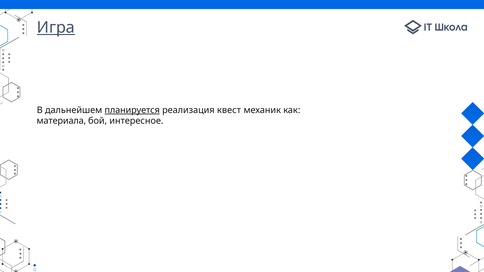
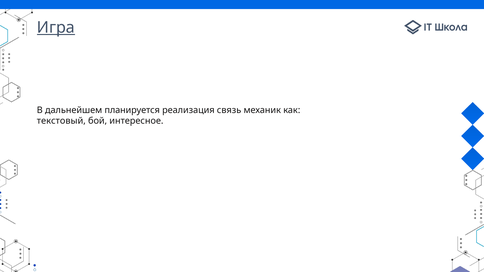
планируется underline: present -> none (132, 110)
квест: квест -> связь (229, 110)
материала: материала -> текстовый (61, 121)
